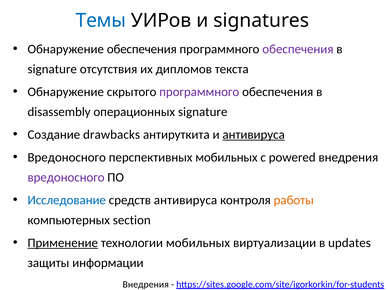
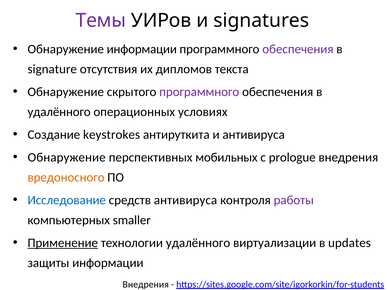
Темы colour: blue -> purple (101, 21)
Обнаружение обеспечения: обеспечения -> информации (142, 49)
disassembly: disassembly -> удалённого (59, 112)
операционных signature: signature -> условиях (203, 112)
drawbacks: drawbacks -> keystrokes (112, 135)
антивируса underline: present -> none (254, 135)
Вредоносного: Вредоносного -> Обнаружение (67, 157)
powered: powered -> prologue (292, 157)
вредоносного colour: purple -> orange (66, 177)
работы colour: orange -> purple (294, 200)
section: section -> smaller (132, 220)
технологии мобильных: мобильных -> удалённого (198, 243)
